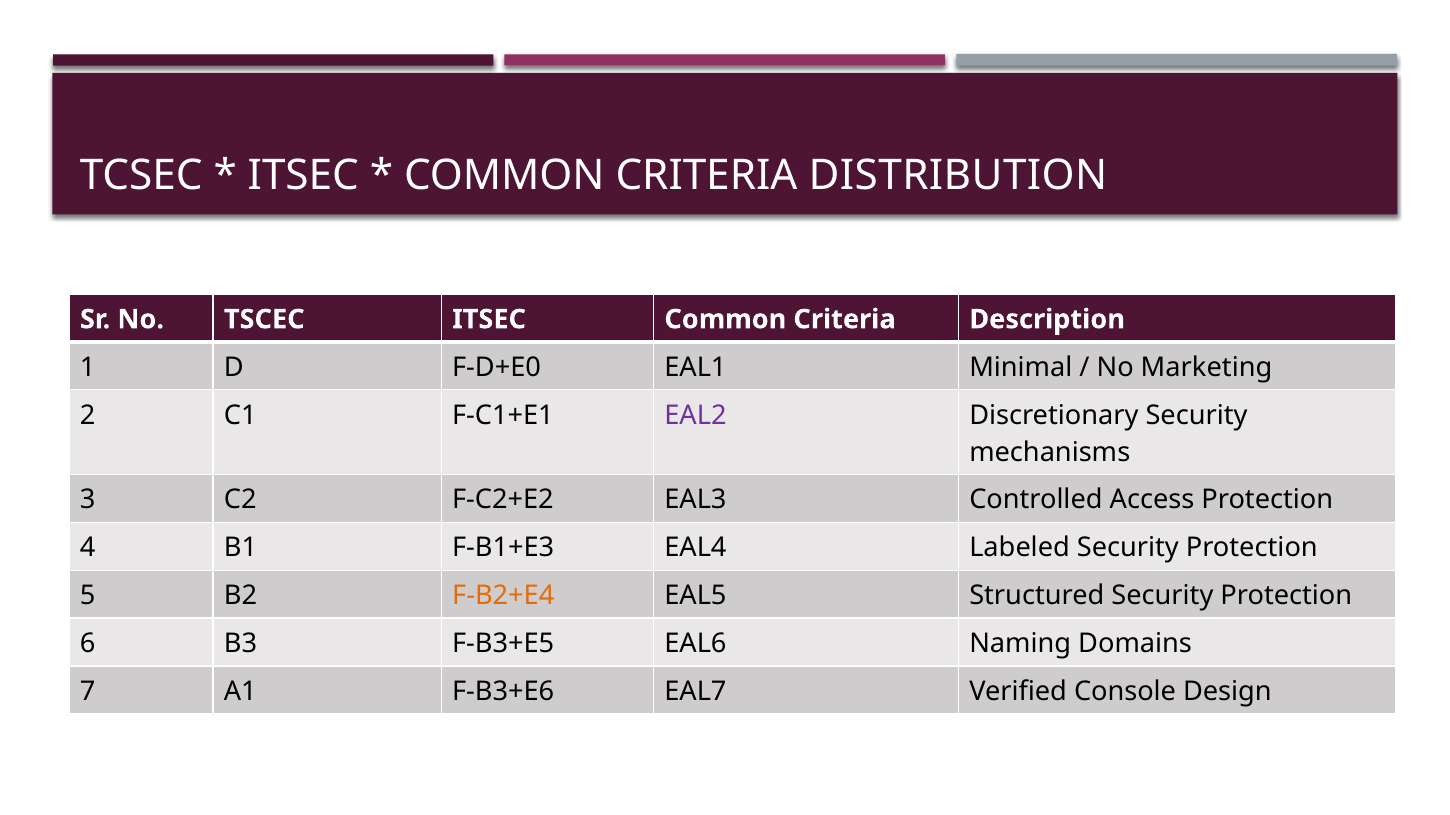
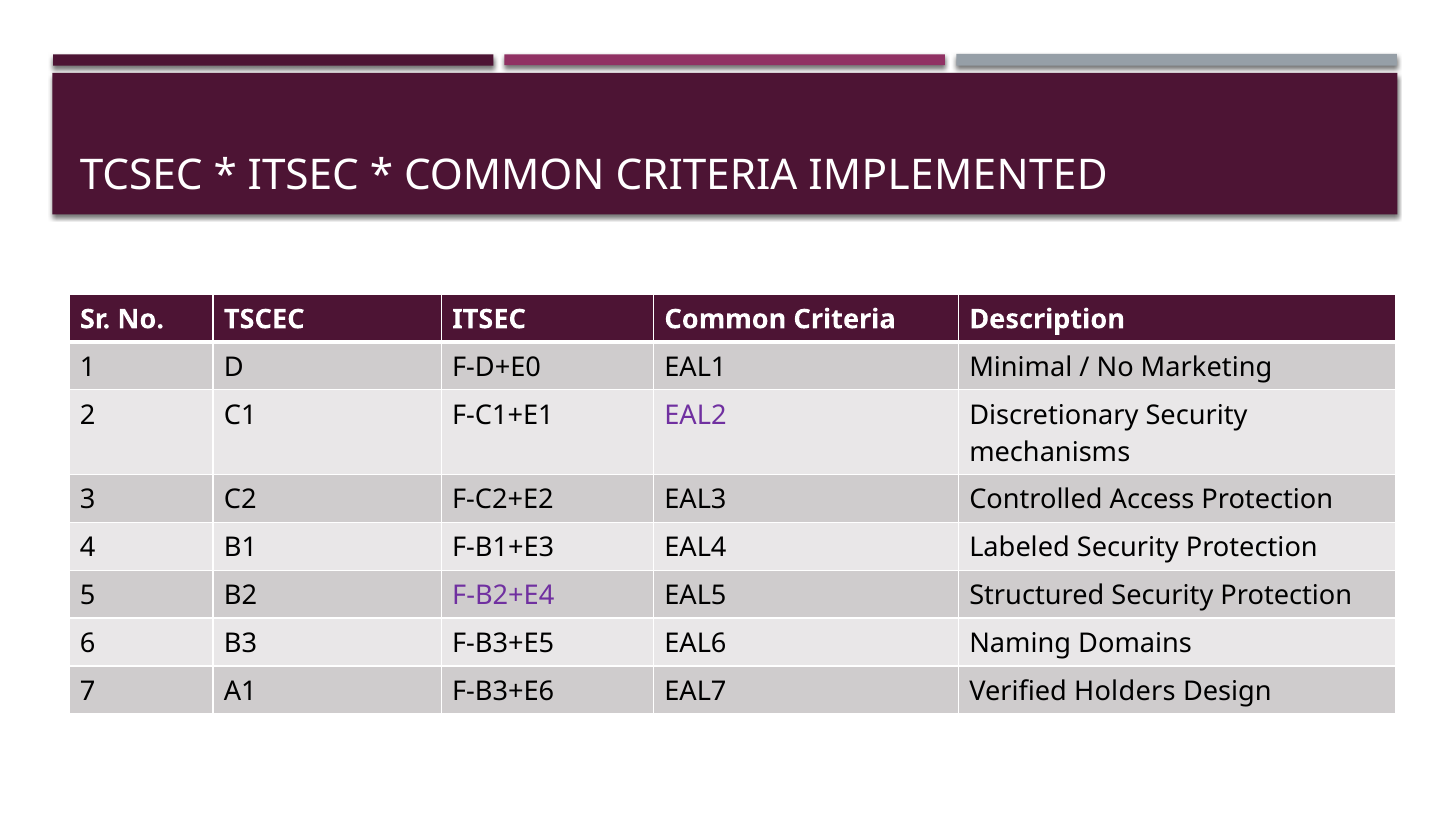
DISTRIBUTION: DISTRIBUTION -> IMPLEMENTED (958, 176)
F-B2+E4 colour: orange -> purple (503, 596)
Console: Console -> Holders (1125, 692)
